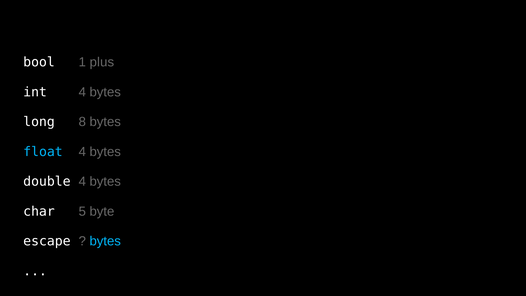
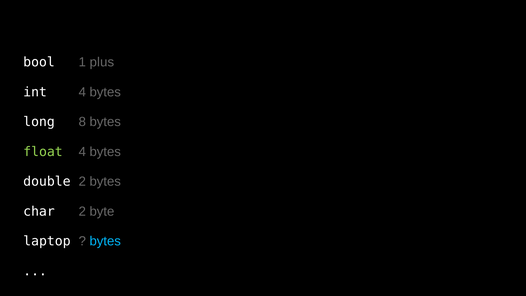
float colour: light blue -> light green (43, 152)
double 4: 4 -> 2 (82, 182)
char 5: 5 -> 2 (82, 211)
escape: escape -> laptop (47, 241)
